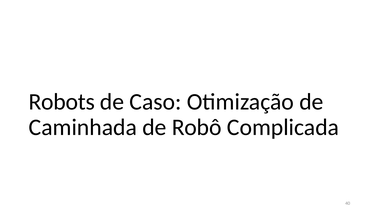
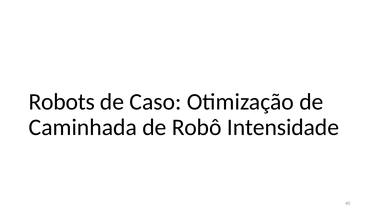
Complicada: Complicada -> Intensidade (283, 127)
